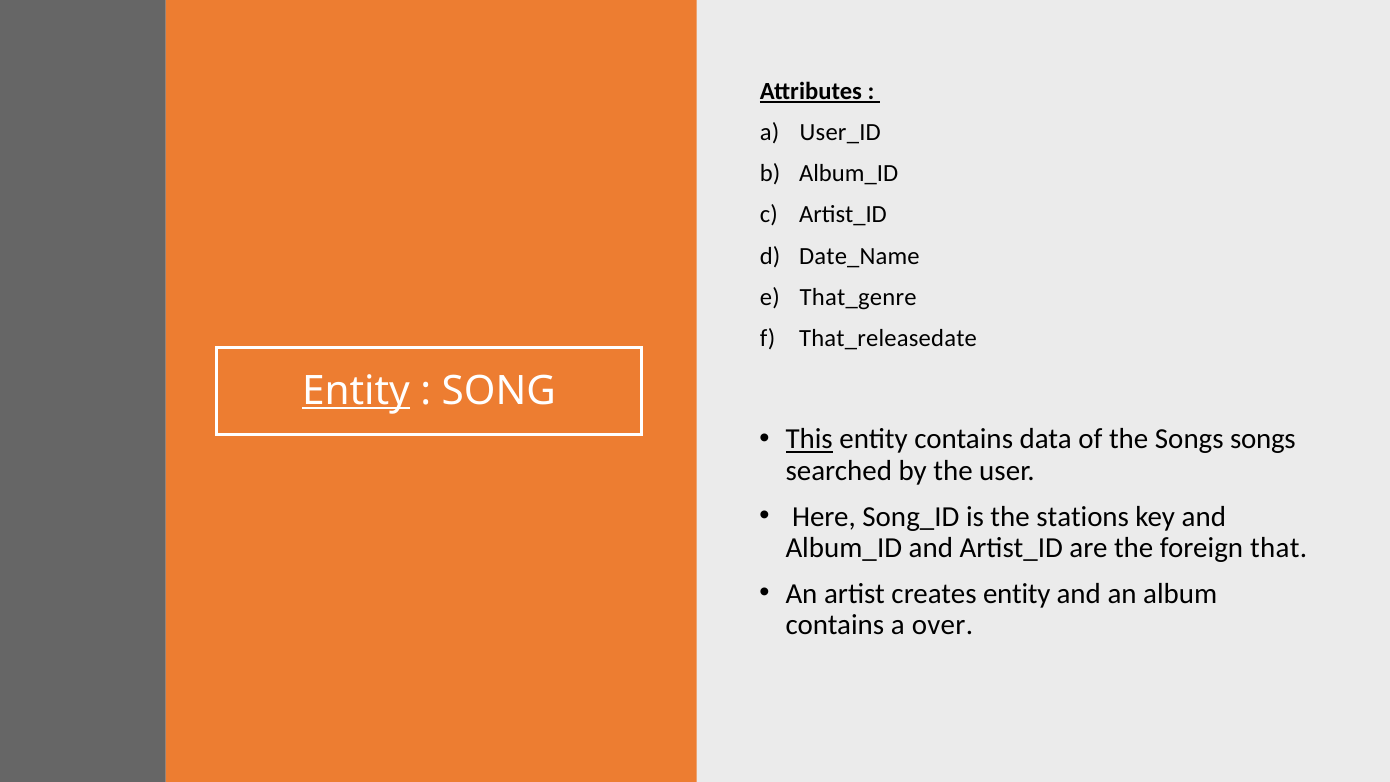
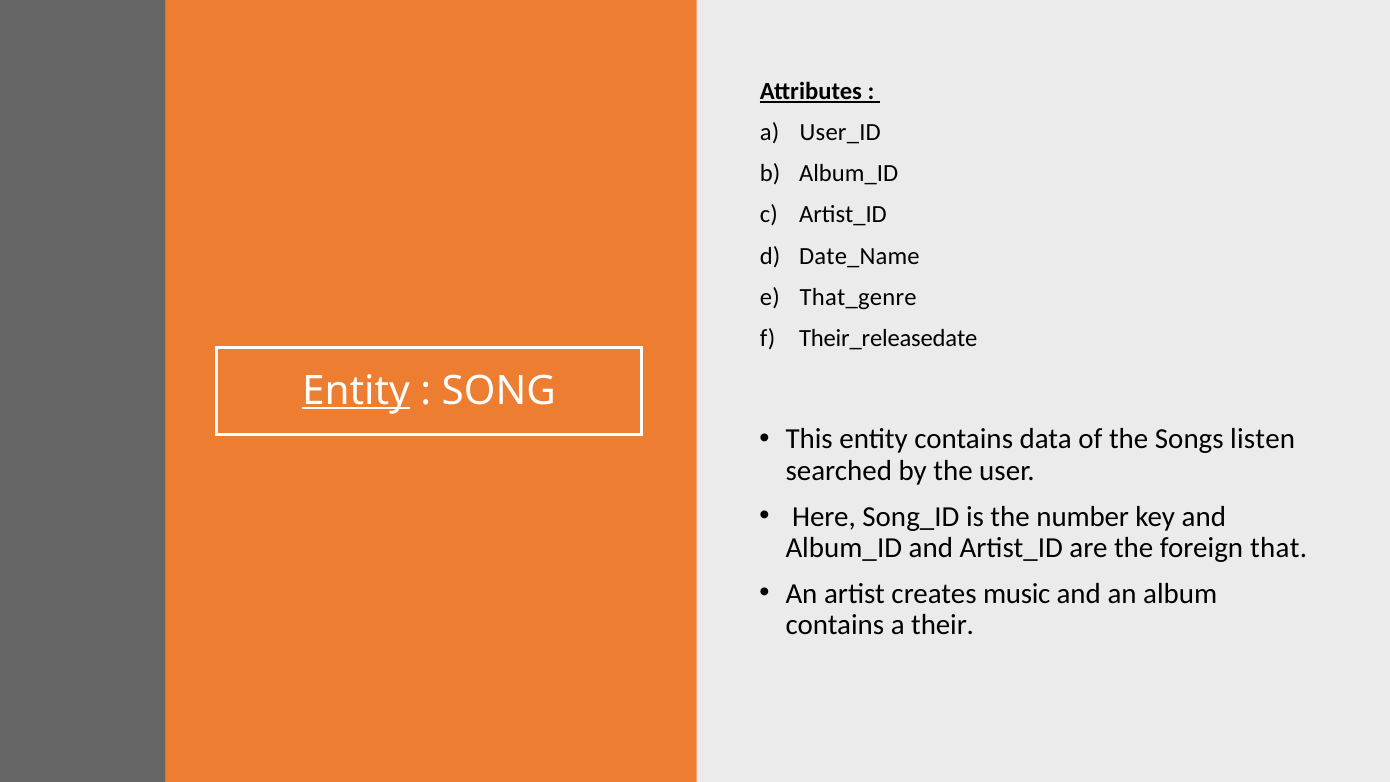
That_releasedate: That_releasedate -> Their_releasedate (888, 338)
This underline: present -> none (809, 439)
Songs songs: songs -> listen (1263, 439)
stations: stations -> number (1083, 516)
creates entity: entity -> music (1017, 594)
over: over -> their (943, 625)
